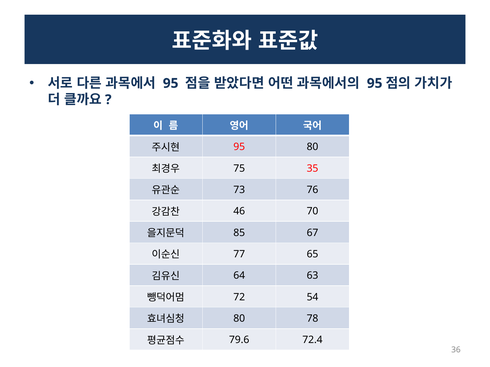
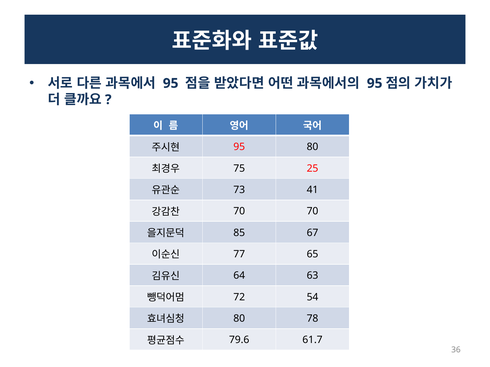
35: 35 -> 25 (313, 169)
76: 76 -> 41 (313, 190)
46: 46 -> 70 (239, 211)
72.4: 72.4 -> 61.7 (312, 340)
